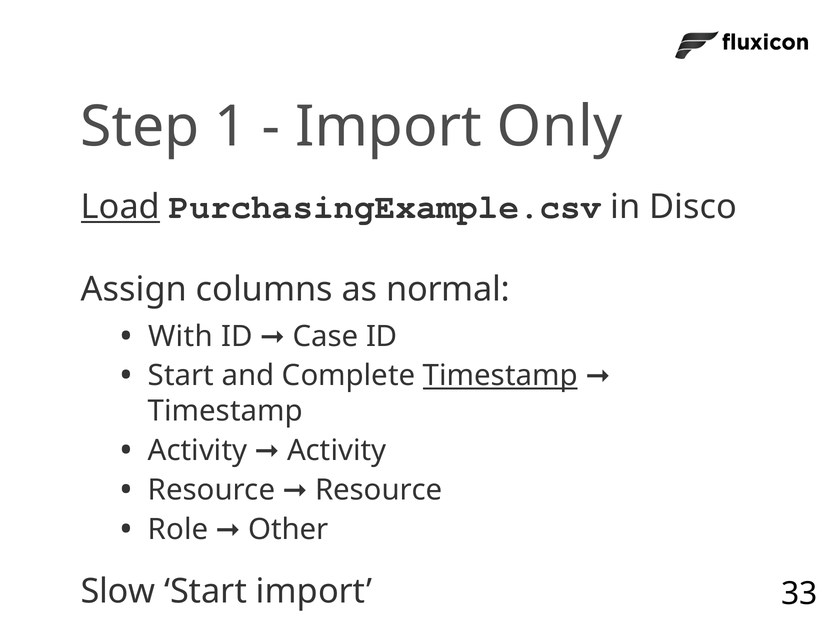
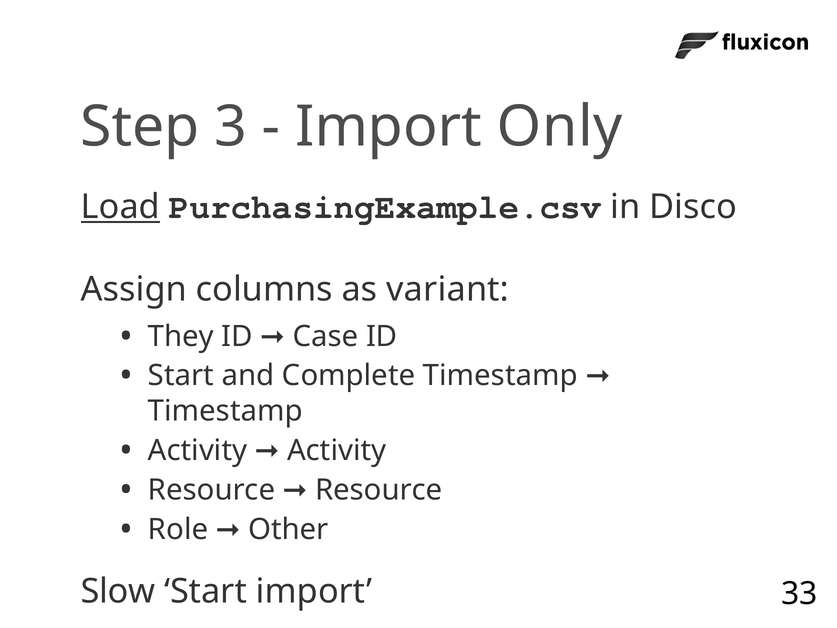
1: 1 -> 3 (231, 127)
normal: normal -> variant (448, 289)
With: With -> They (181, 336)
Timestamp underline: present -> none (500, 376)
